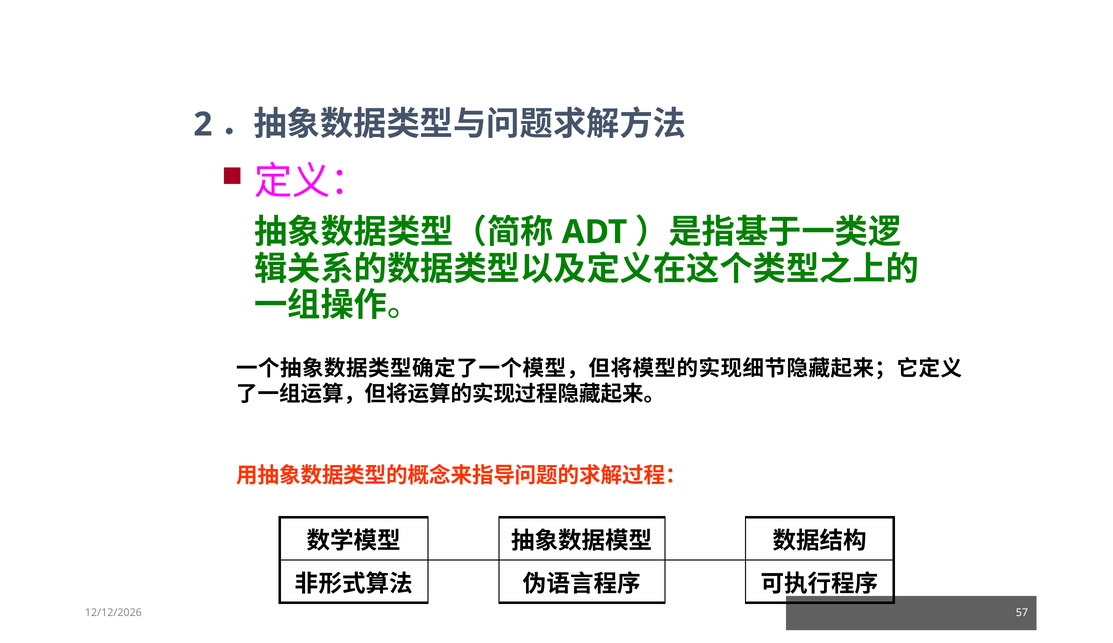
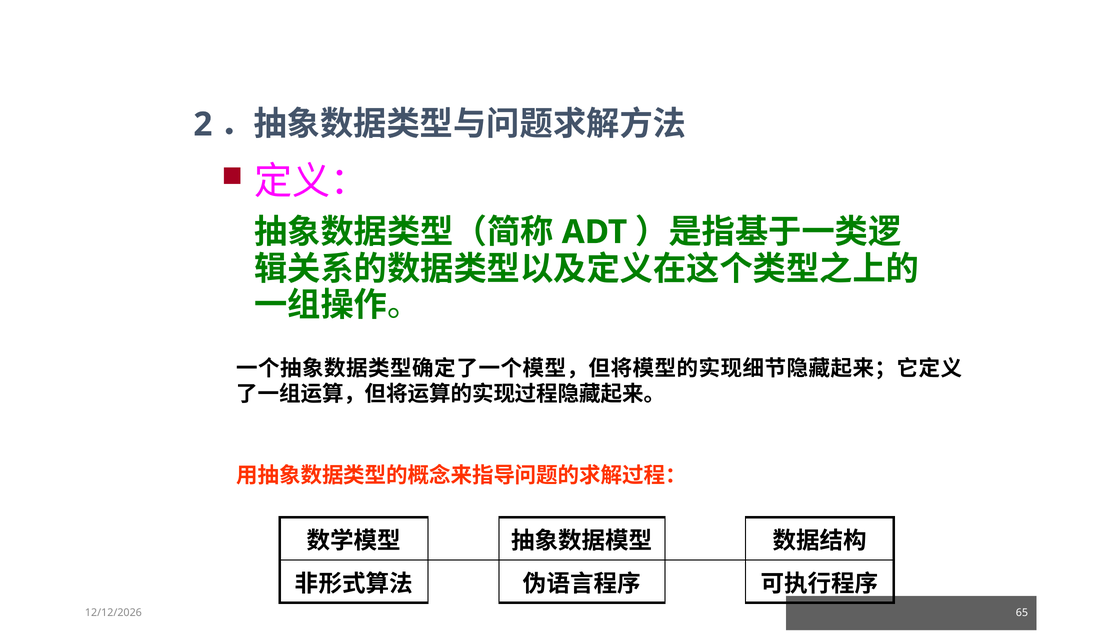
57: 57 -> 65 (1022, 613)
